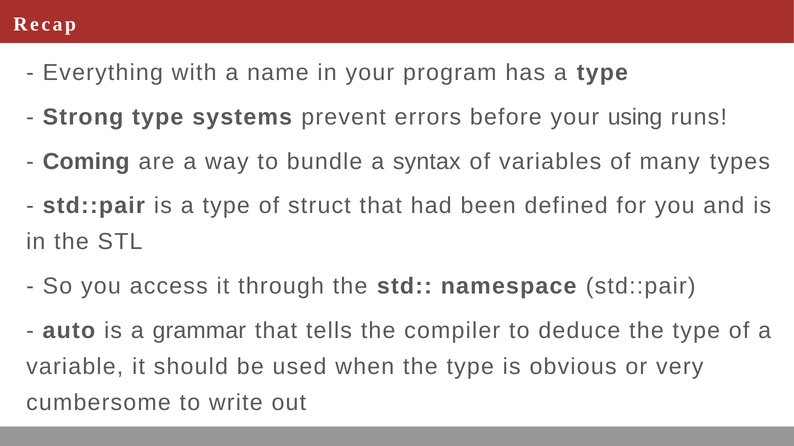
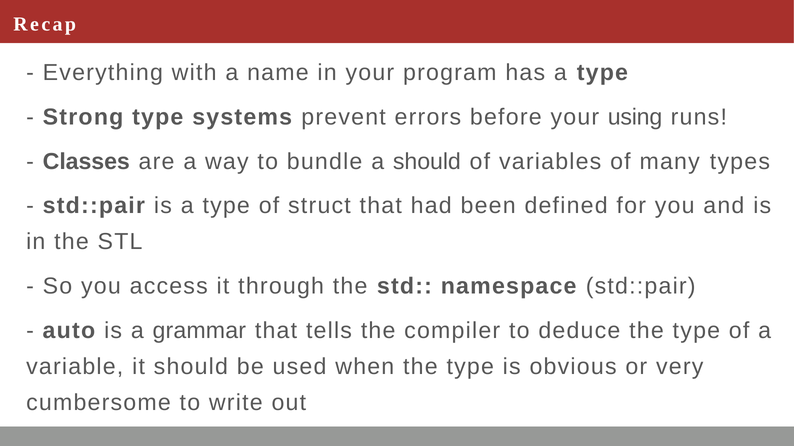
Coming: Coming -> Classes (86, 162)
a syntax: syntax -> should (427, 162)
